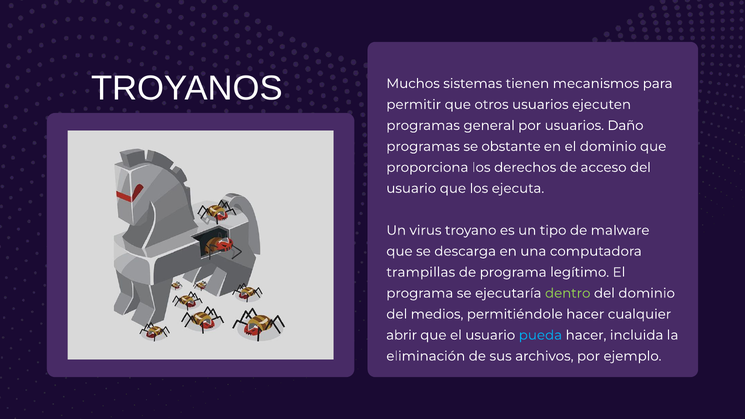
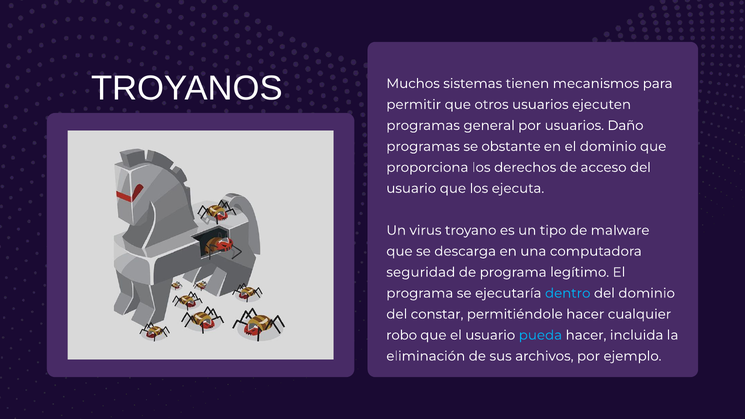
trampillas: trampillas -> seguridad (421, 272)
dentro colour: light green -> light blue (568, 293)
medios: medios -> constar (437, 314)
abrir: abrir -> robo (402, 335)
